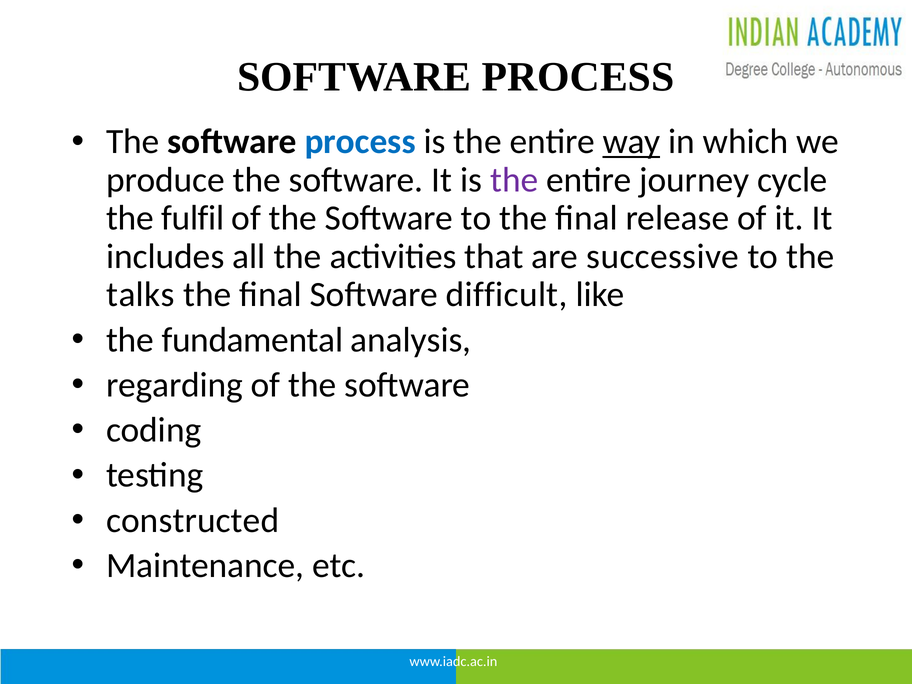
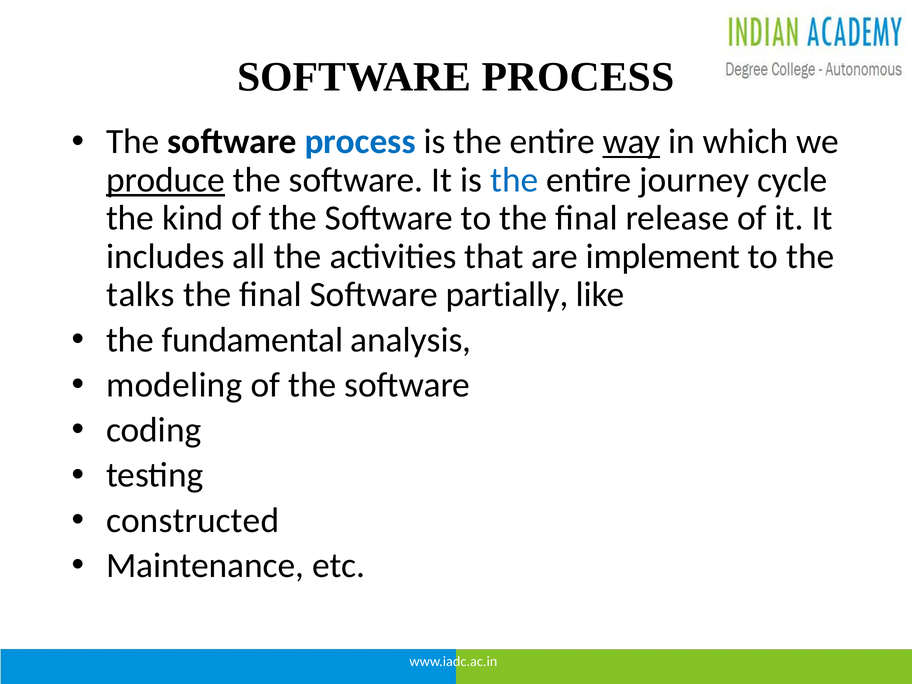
produce underline: none -> present (165, 180)
the colour: purple -> blue (514, 180)
fulfil: fulfil -> kind (193, 218)
successive: successive -> implement (663, 256)
difficult: difficult -> partially (507, 295)
regarding: regarding -> modeling (174, 385)
